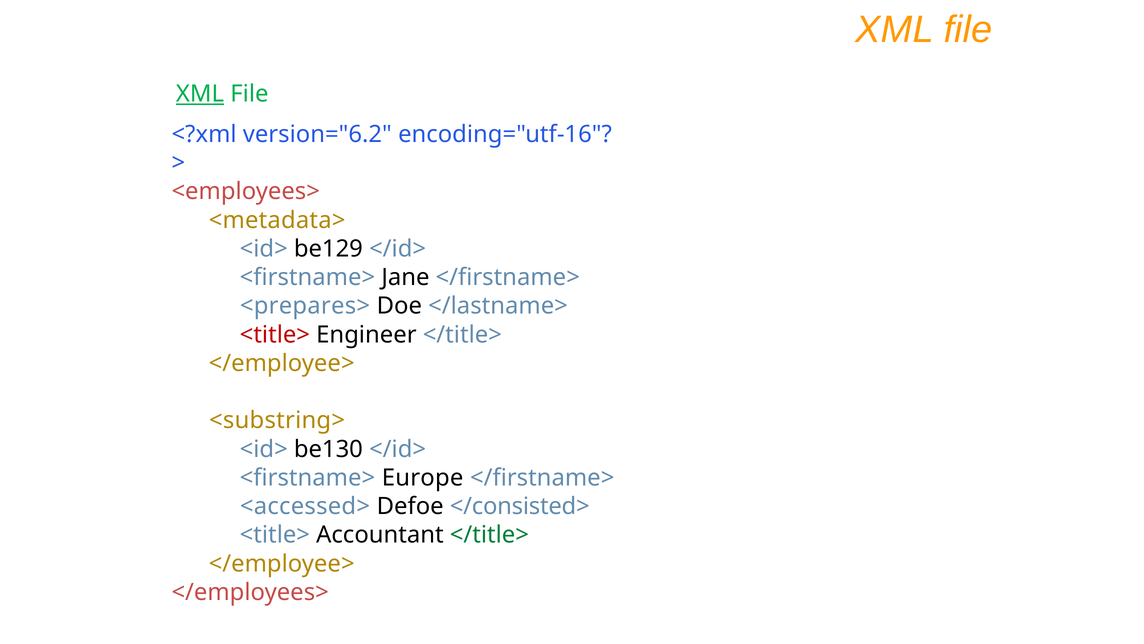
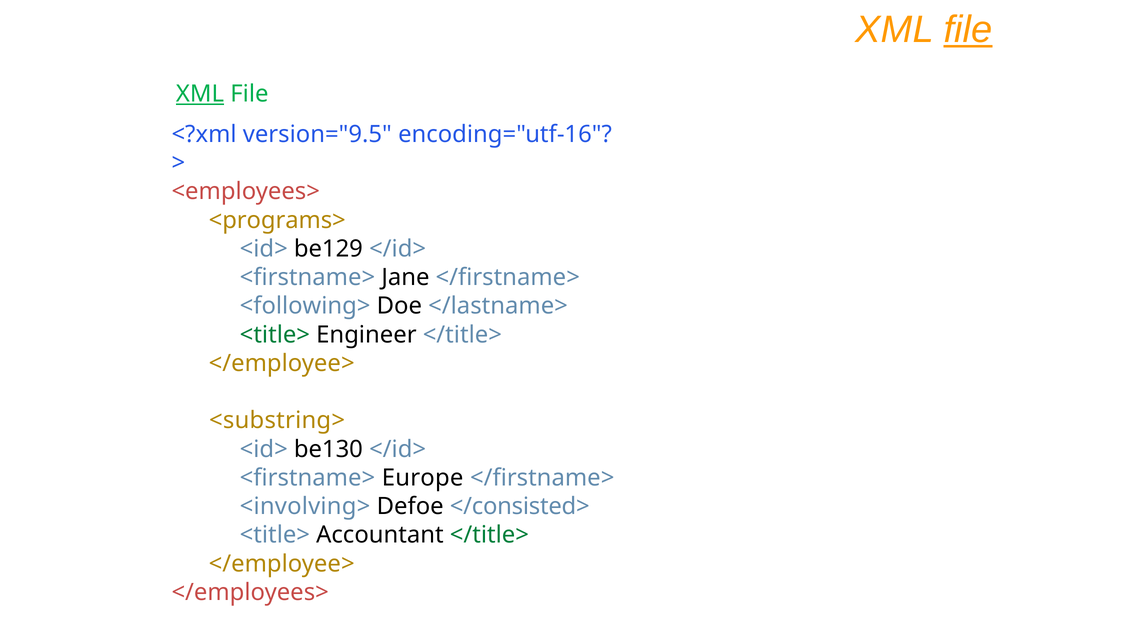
file underline: none -> present (968, 30)
version="6.2: version="6.2 -> version="9.5 (317, 134)
<metadata>: <metadata> -> <programs> (277, 220)
<prepares>: <prepares> -> <following> (305, 306)
<title> colour: red -> green (275, 334)
<accessed>: <accessed> -> <involving> (305, 506)
